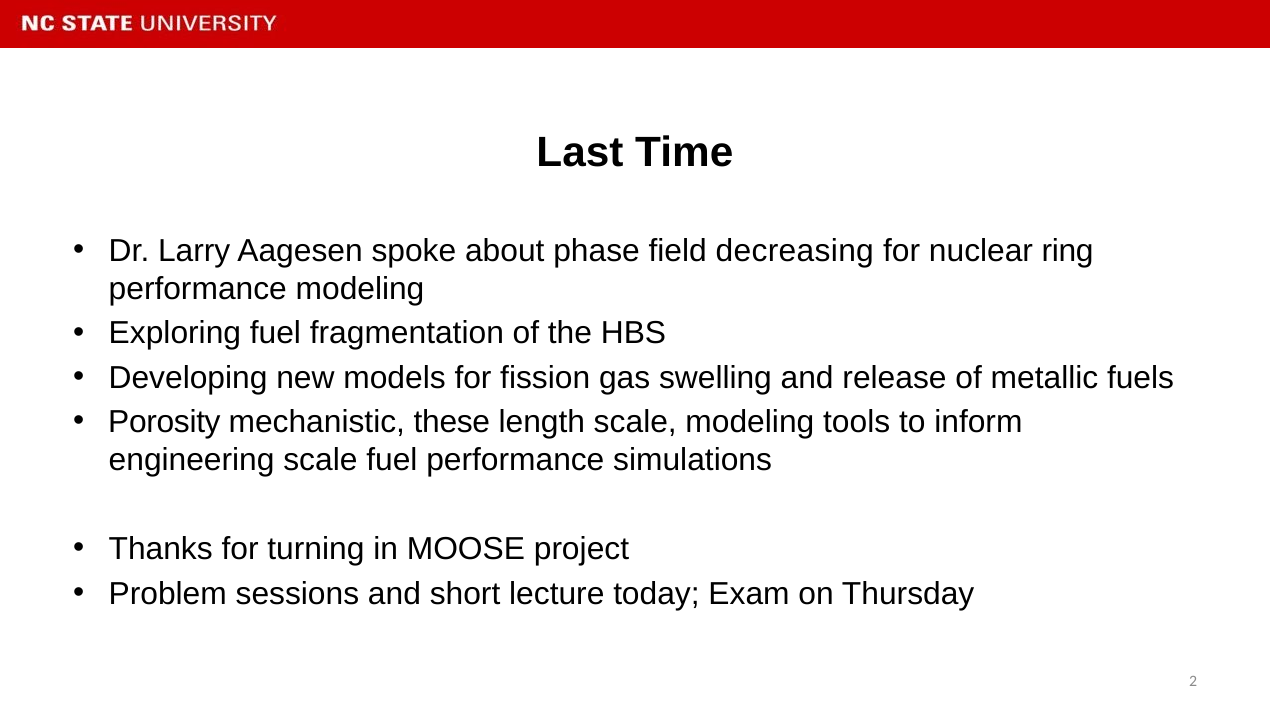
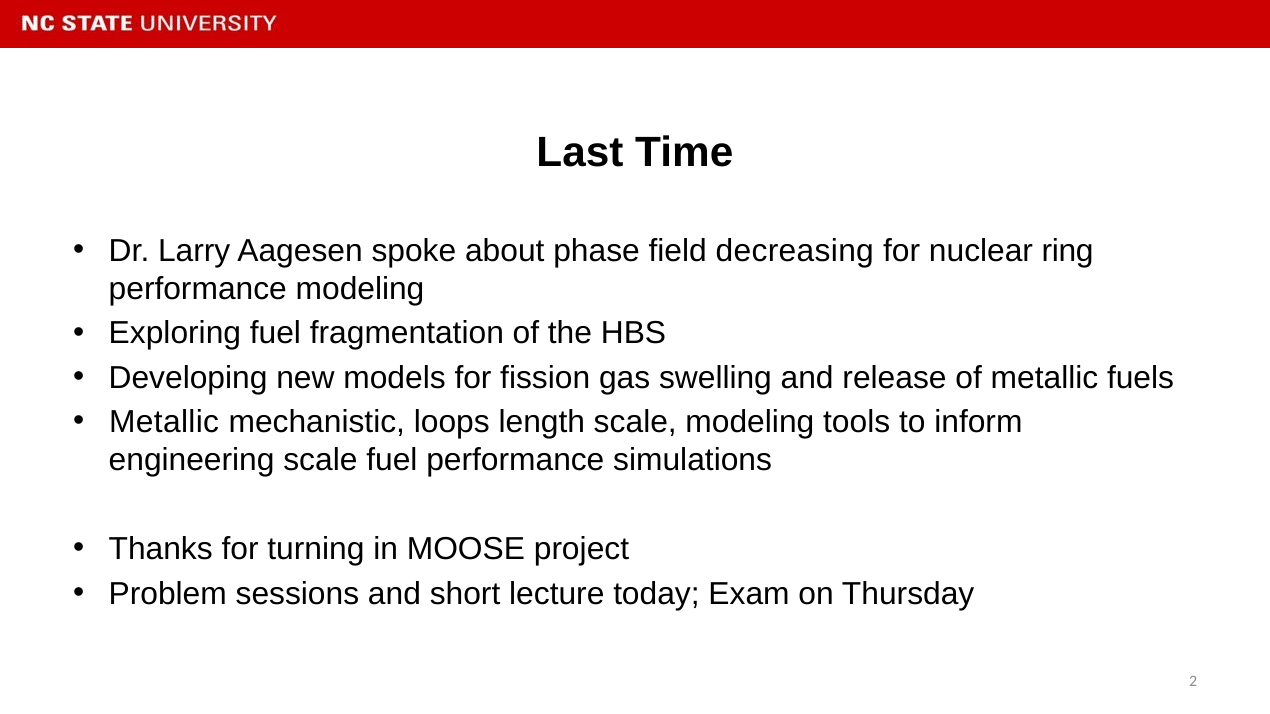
Porosity: Porosity -> Metallic (164, 422)
these: these -> loops (452, 422)
